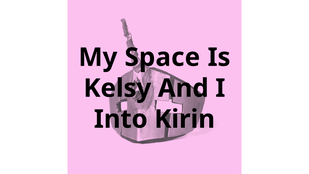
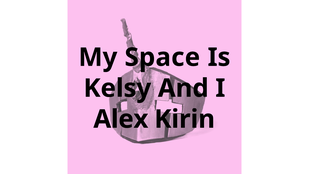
Into: Into -> Alex (121, 119)
